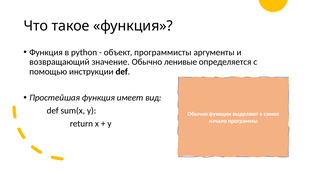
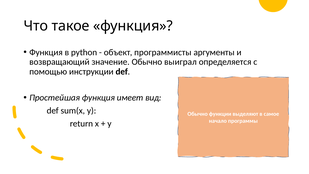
ленивые: ленивые -> выиграл (180, 62)
